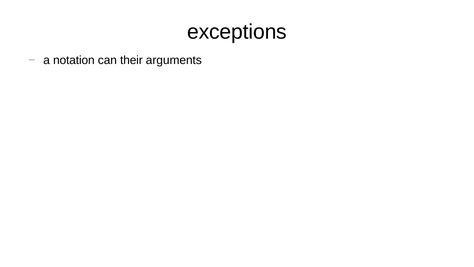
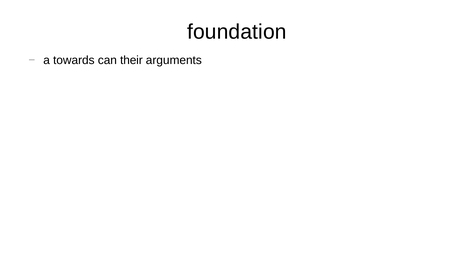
exceptions: exceptions -> foundation (237, 32)
notation: notation -> towards (74, 60)
